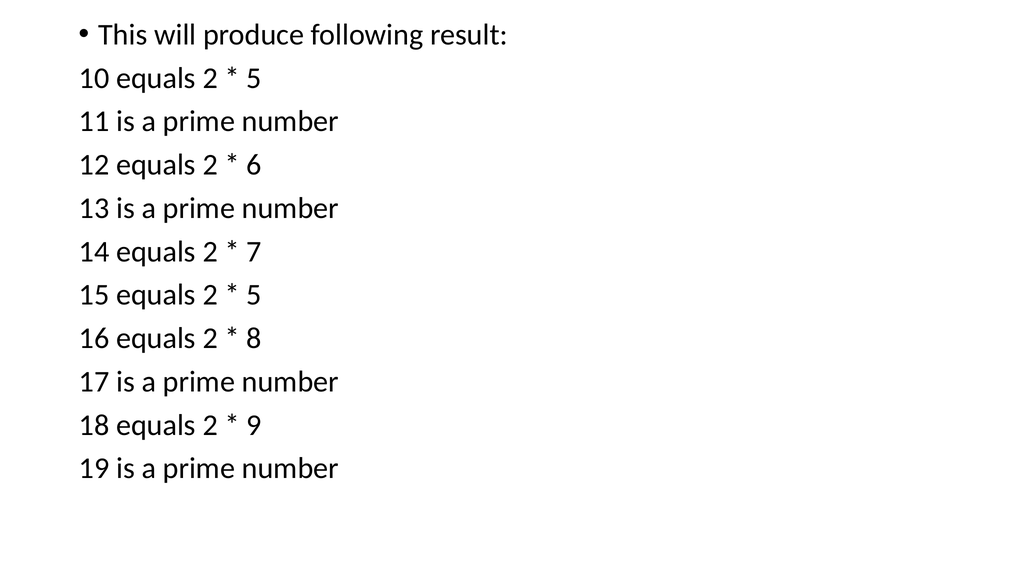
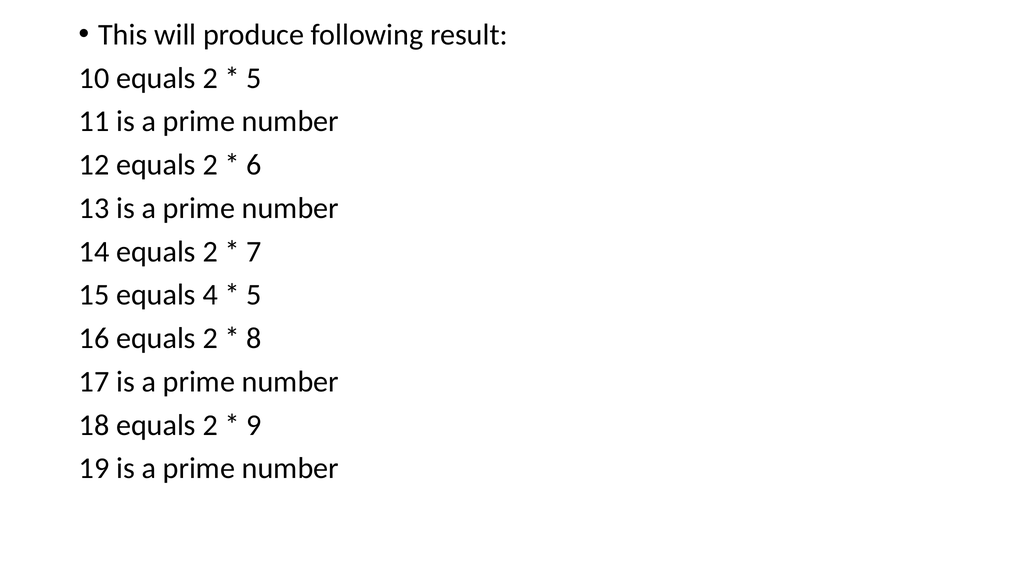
15 equals 2: 2 -> 4 (210, 295)
